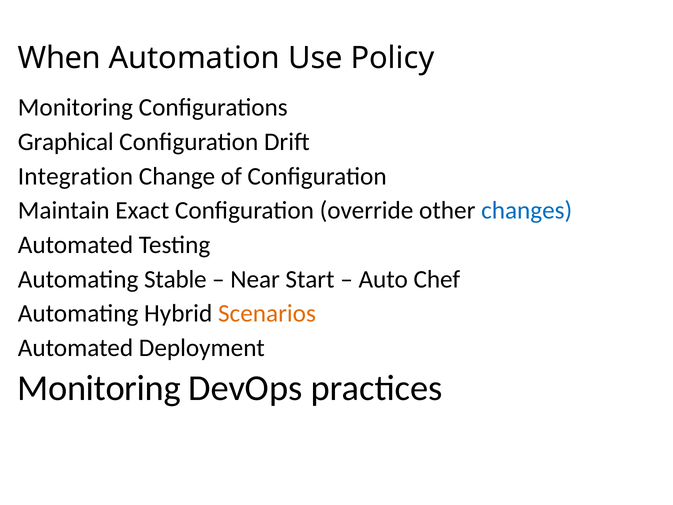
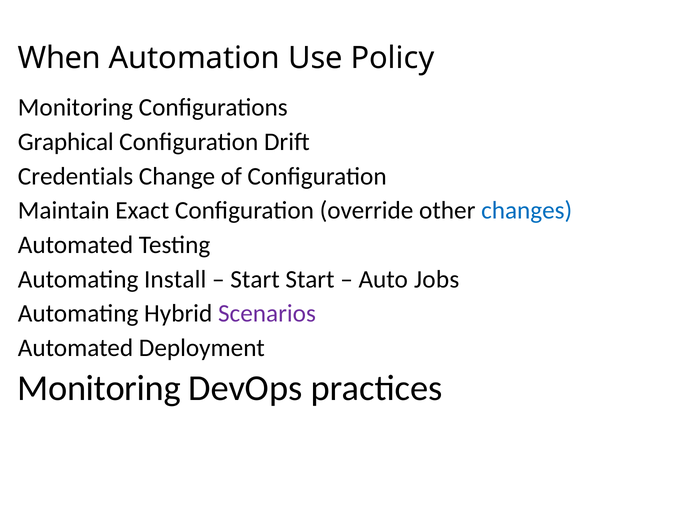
Integration: Integration -> Credentials (76, 176)
Stable: Stable -> Install (175, 279)
Near: Near -> Start (255, 279)
Chef: Chef -> Jobs (437, 279)
Scenarios colour: orange -> purple (267, 313)
